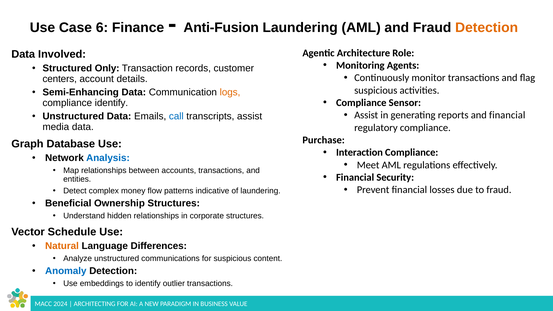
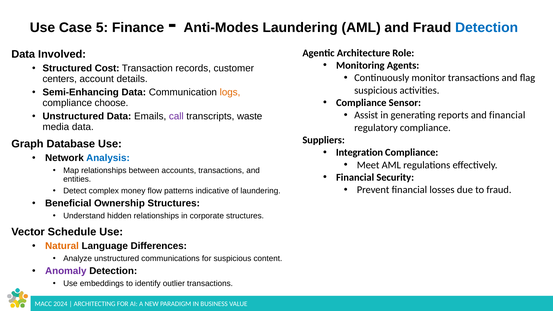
6: 6 -> 5 (102, 28)
Anti-Fusion: Anti-Fusion -> Anti-Modes (221, 28)
Detection colour: orange -> blue (487, 28)
Only: Only -> Cost (107, 68)
compliance identify: identify -> choose (111, 103)
call colour: blue -> purple (176, 116)
transcripts assist: assist -> waste (250, 116)
Purchase: Purchase -> Suppliers (324, 140)
Interaction: Interaction -> Integration (359, 153)
Anomaly colour: blue -> purple (66, 271)
